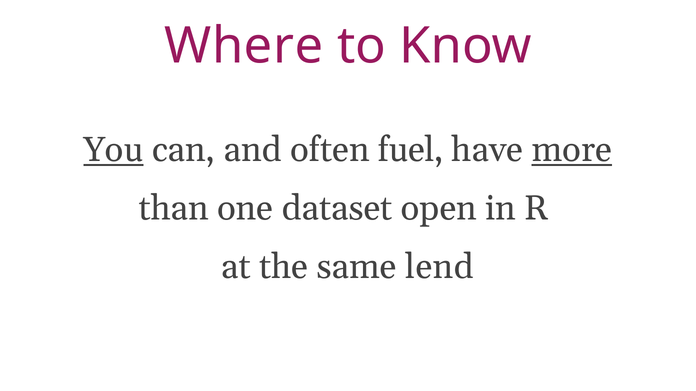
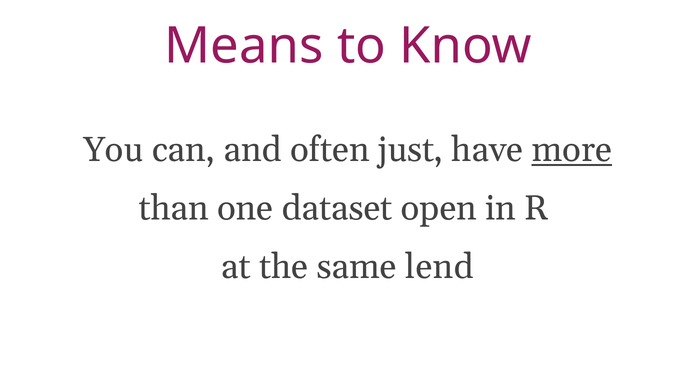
Where: Where -> Means (244, 46)
You underline: present -> none (114, 150)
fuel: fuel -> just (411, 150)
